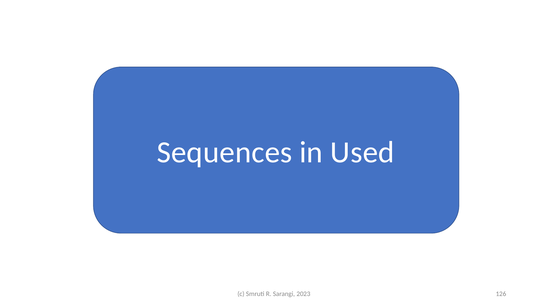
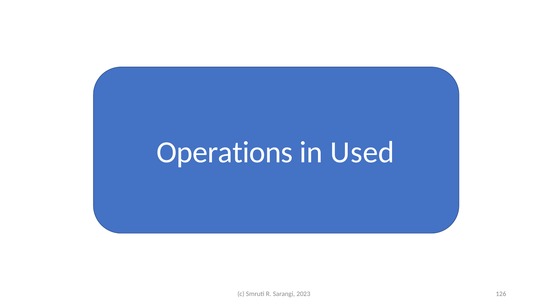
Sequences: Sequences -> Operations (225, 152)
